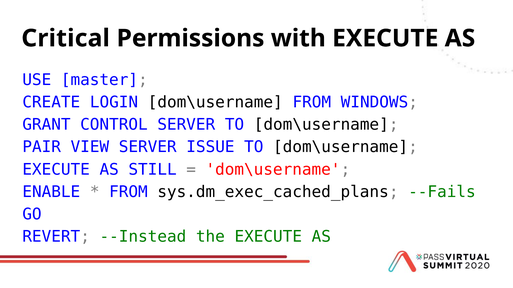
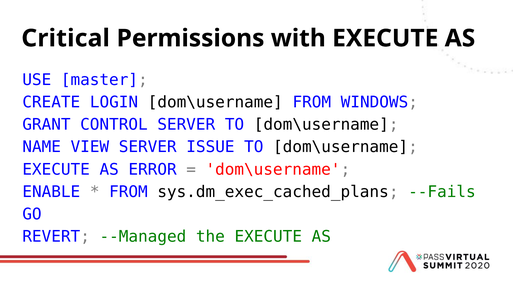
PAIR: PAIR -> NAME (42, 147)
STILL: STILL -> ERROR (153, 170)
--Instead: --Instead -> --Managed (143, 237)
